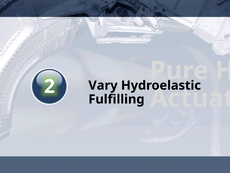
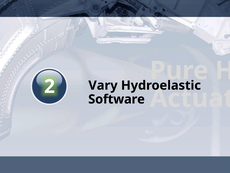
Fulfilling: Fulfilling -> Software (117, 99)
